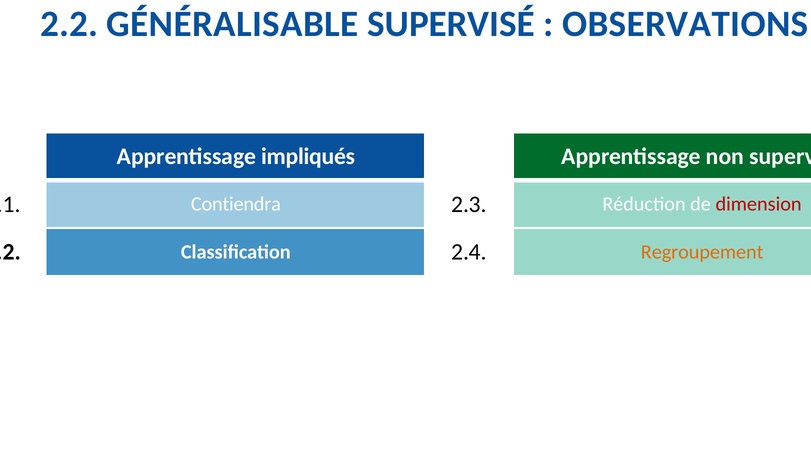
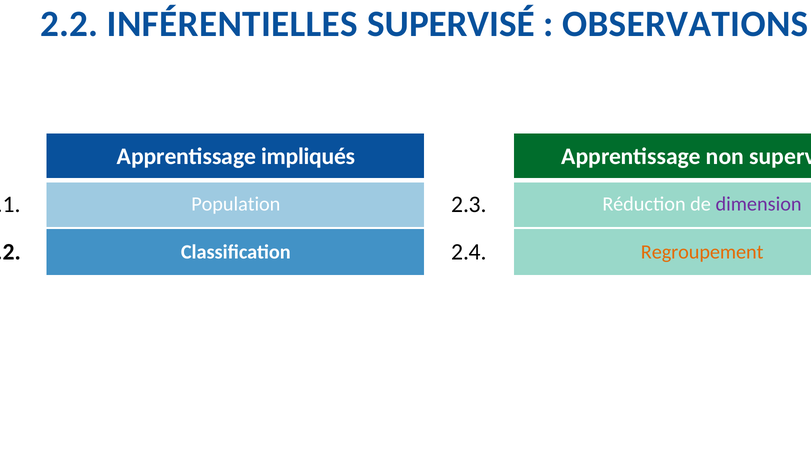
GÉNÉRALISABLE: GÉNÉRALISABLE -> INFÉRENTIELLES (232, 24)
Contiendra: Contiendra -> Population (236, 204)
dimension colour: red -> purple (759, 204)
